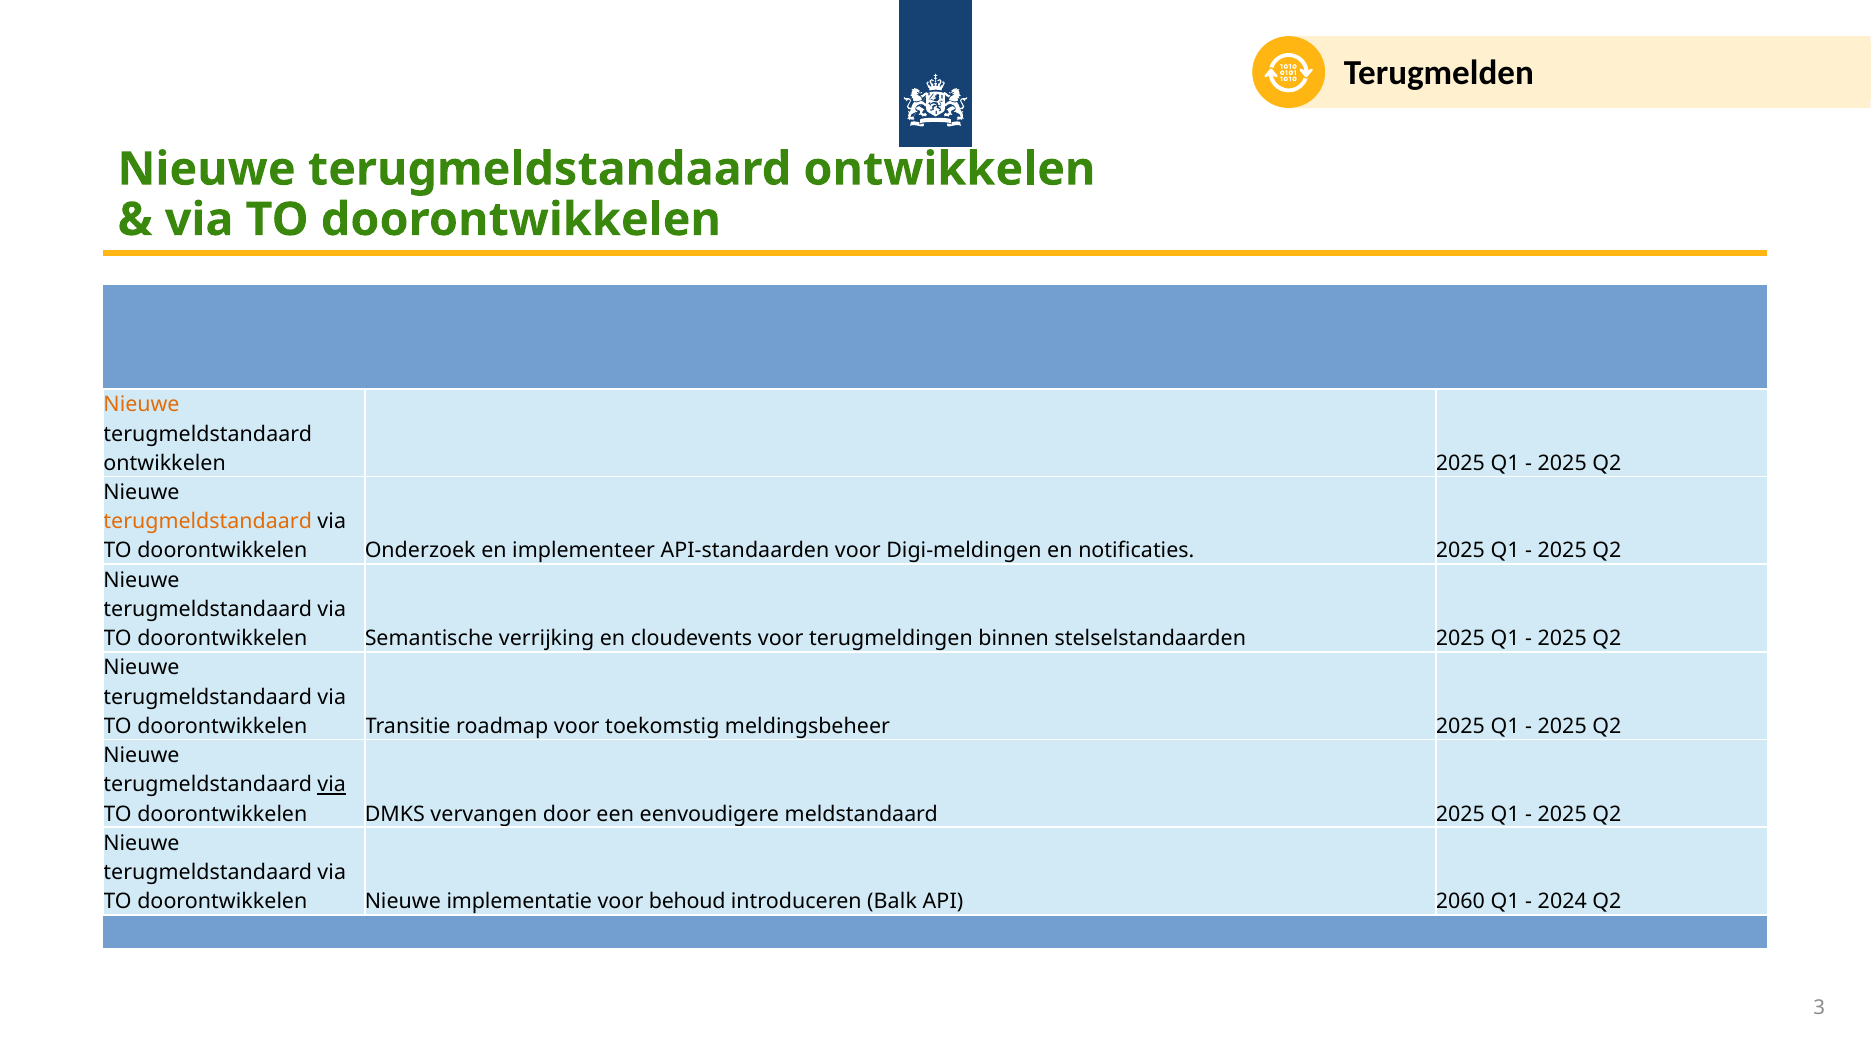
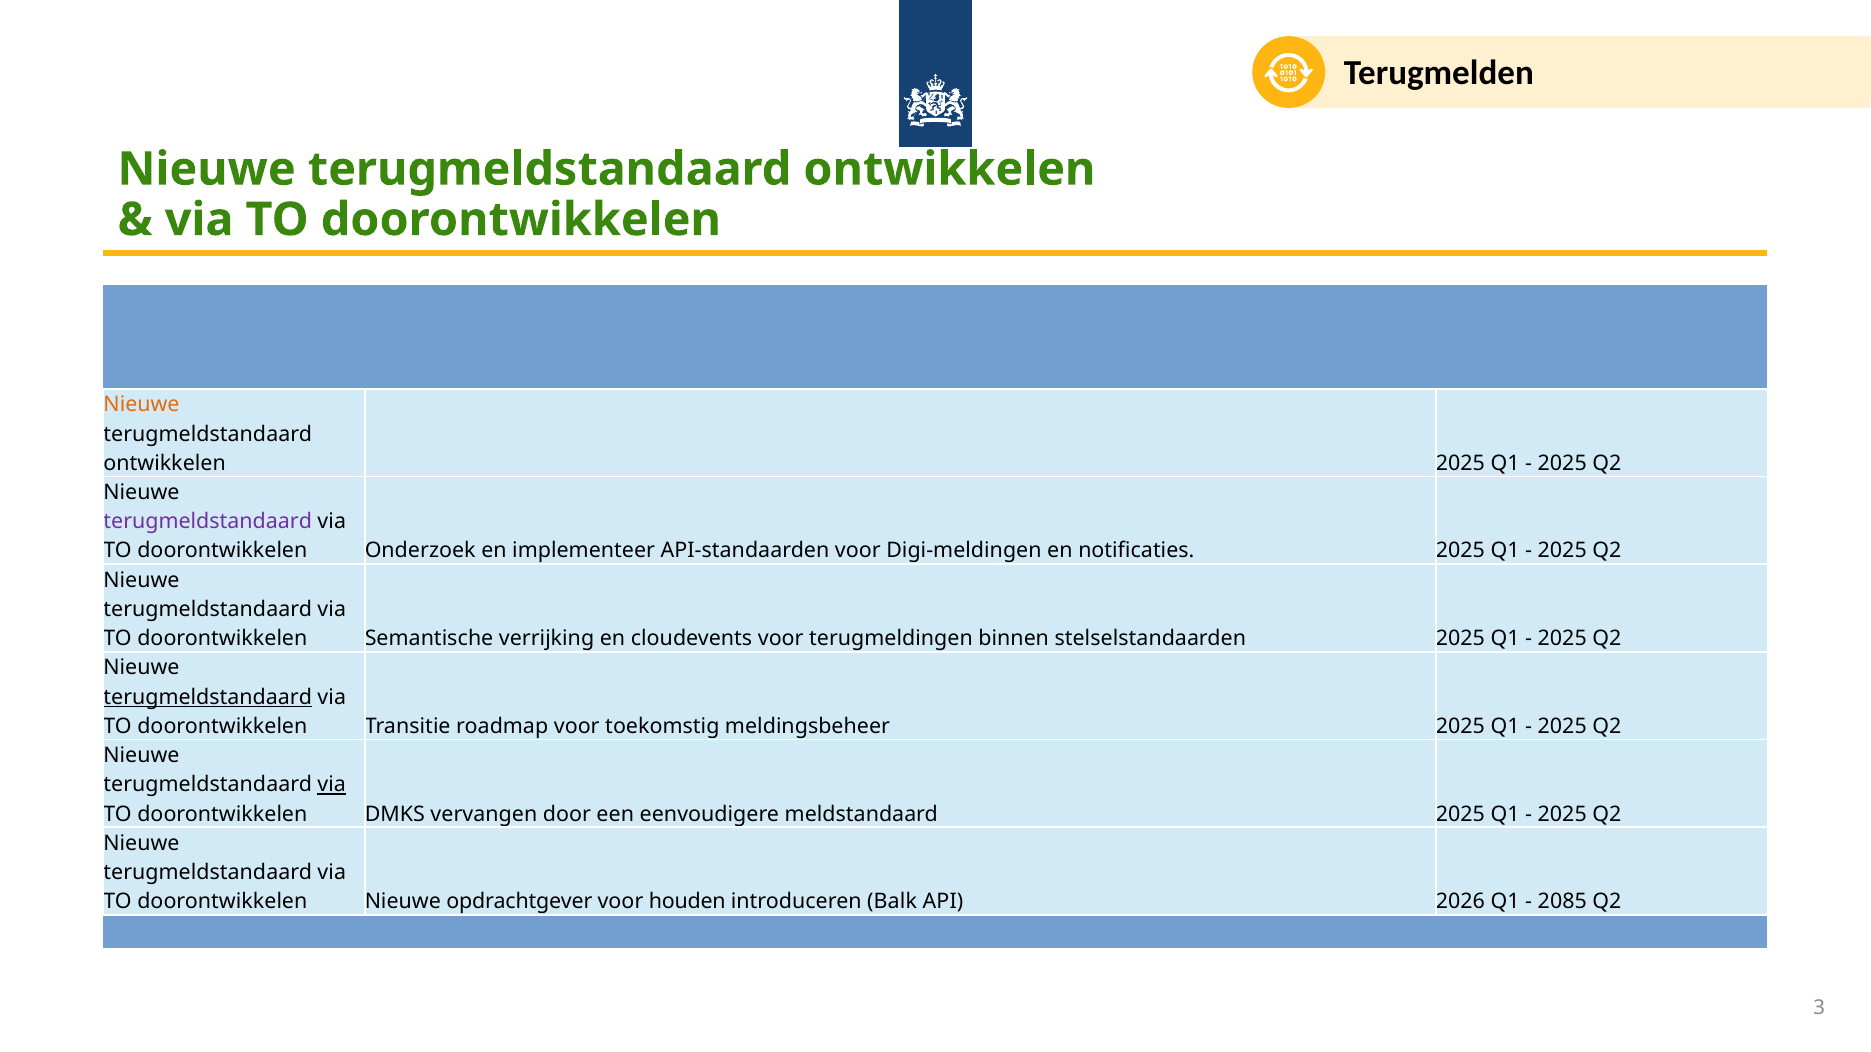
terugmeldstandaard colour: orange -> purple (208, 522)
terugmeldstandaard underline: none -> present (208, 697)
implementatie: implementatie -> opdrachtgever (519, 902)
behoud: behoud -> houden (687, 902)
2060: 2060 -> 2026 (1460, 902)
2024: 2024 -> 2085 (1562, 902)
